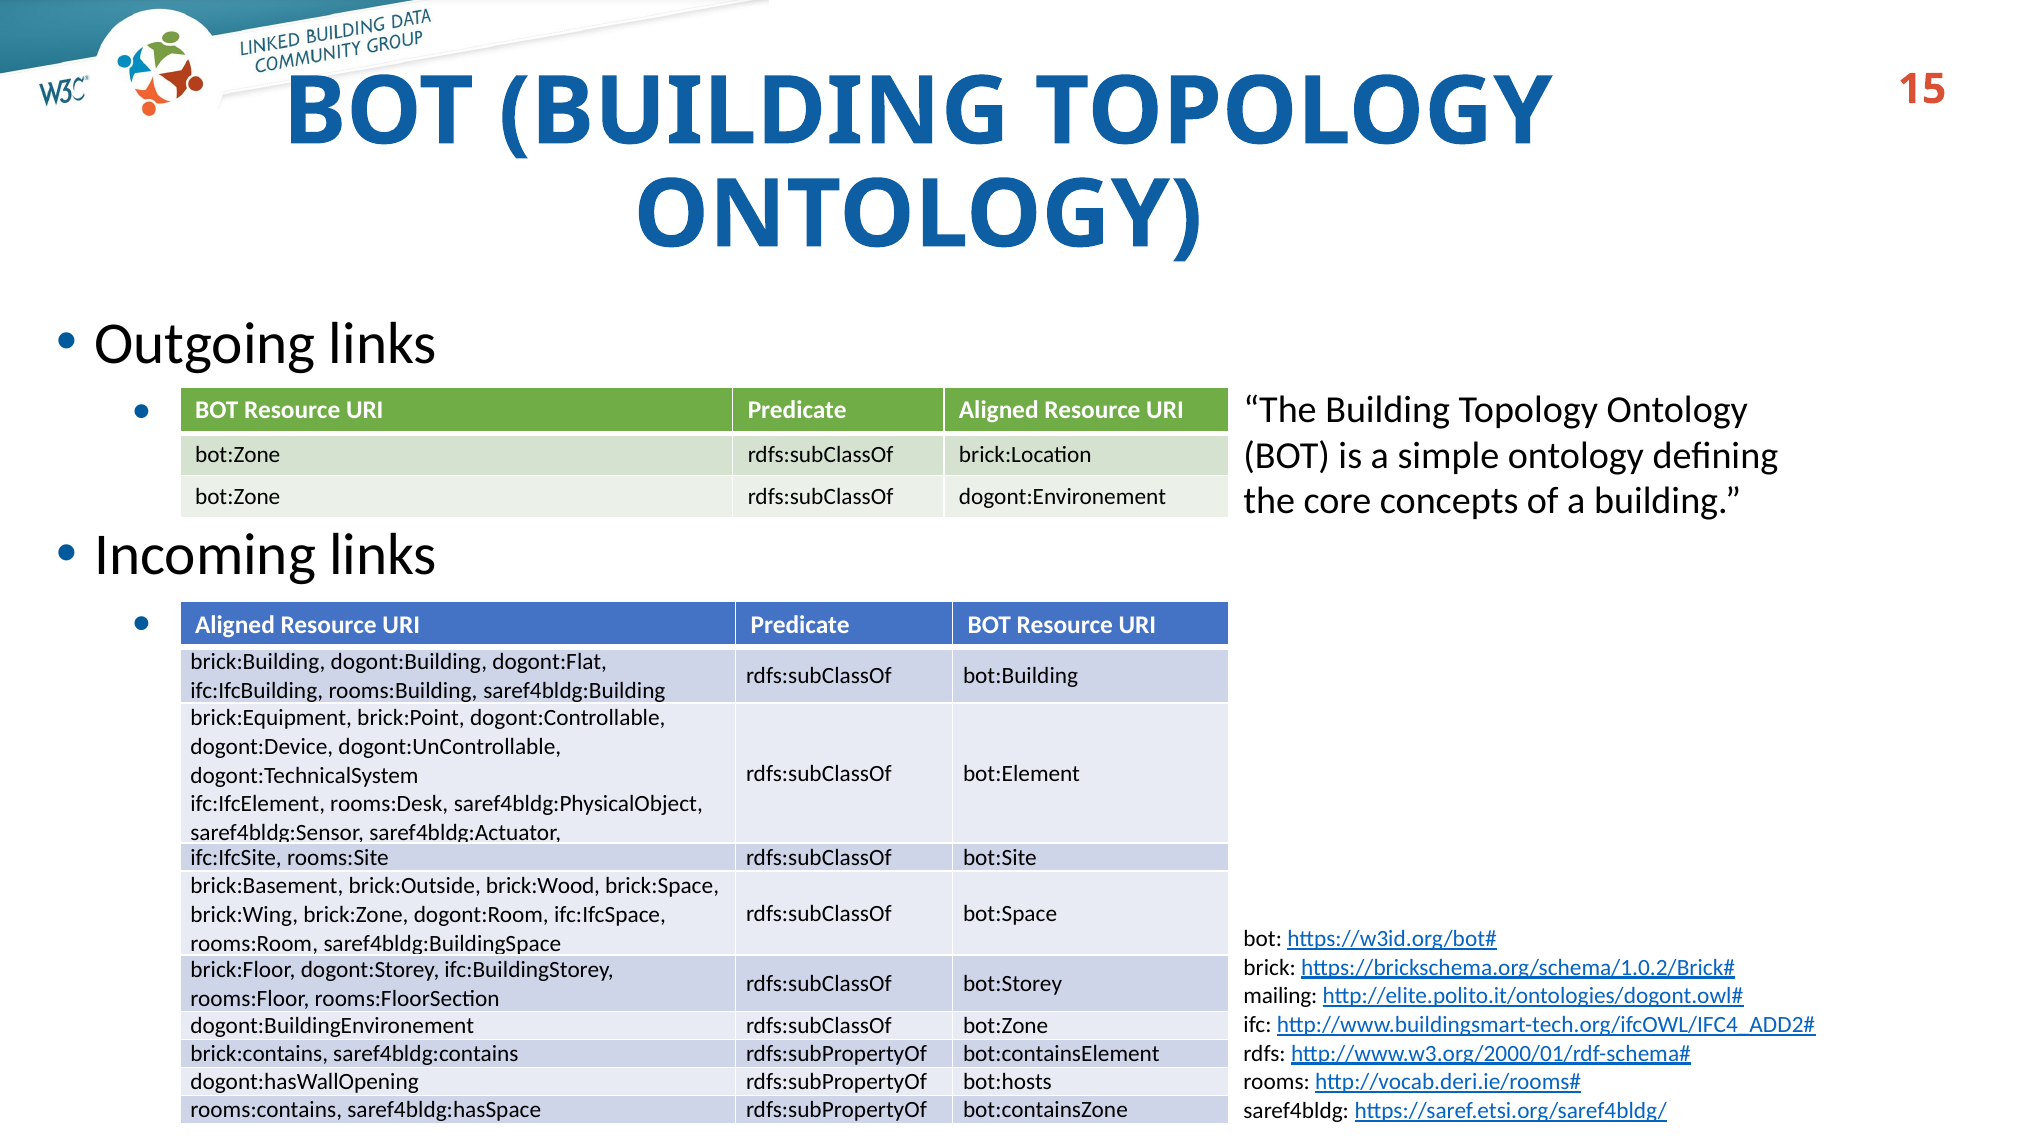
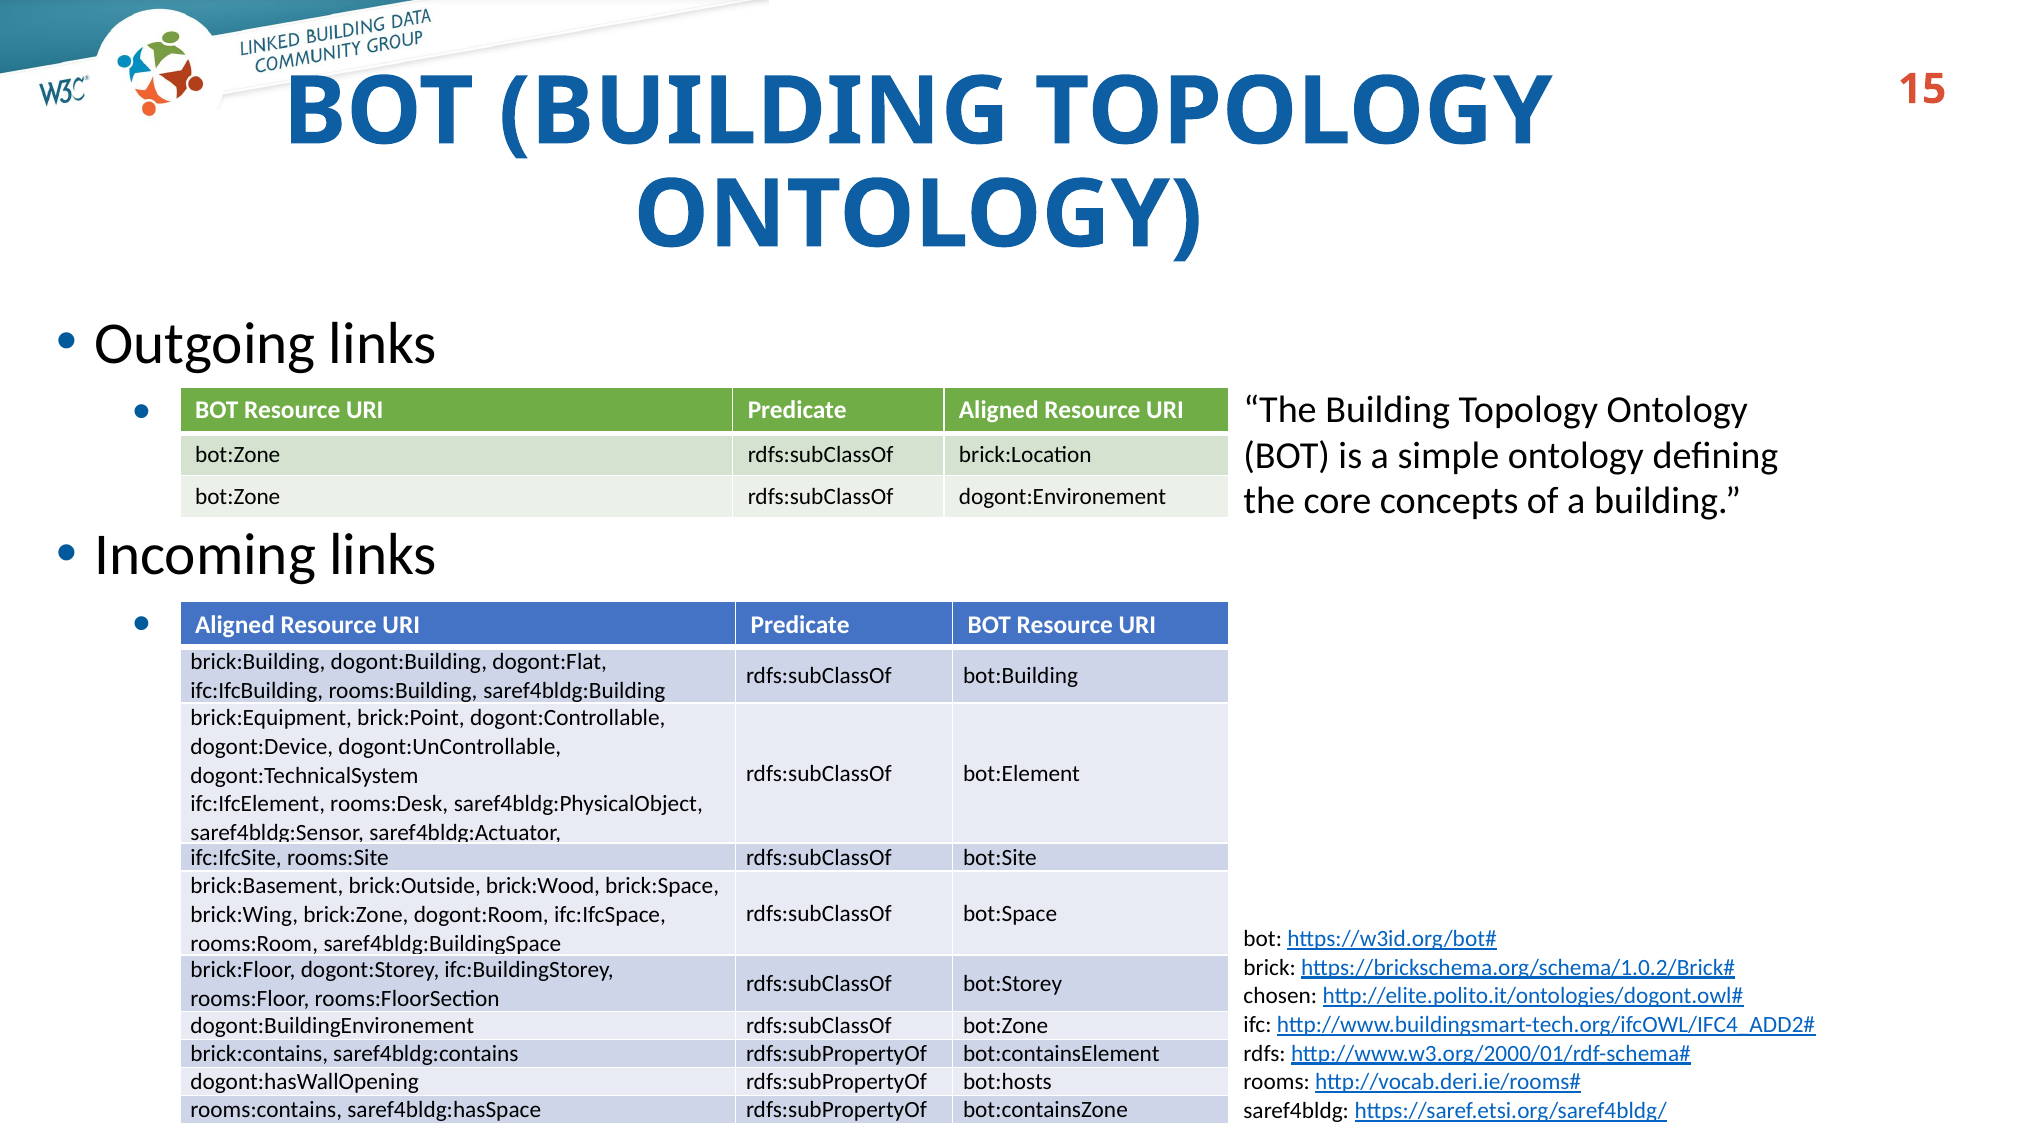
mailing: mailing -> chosen (1280, 996)
